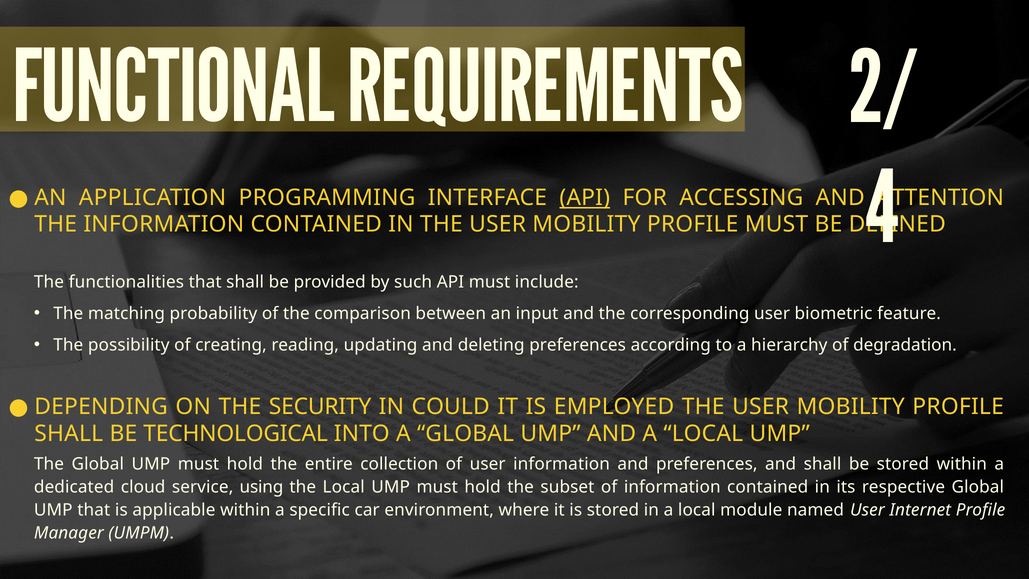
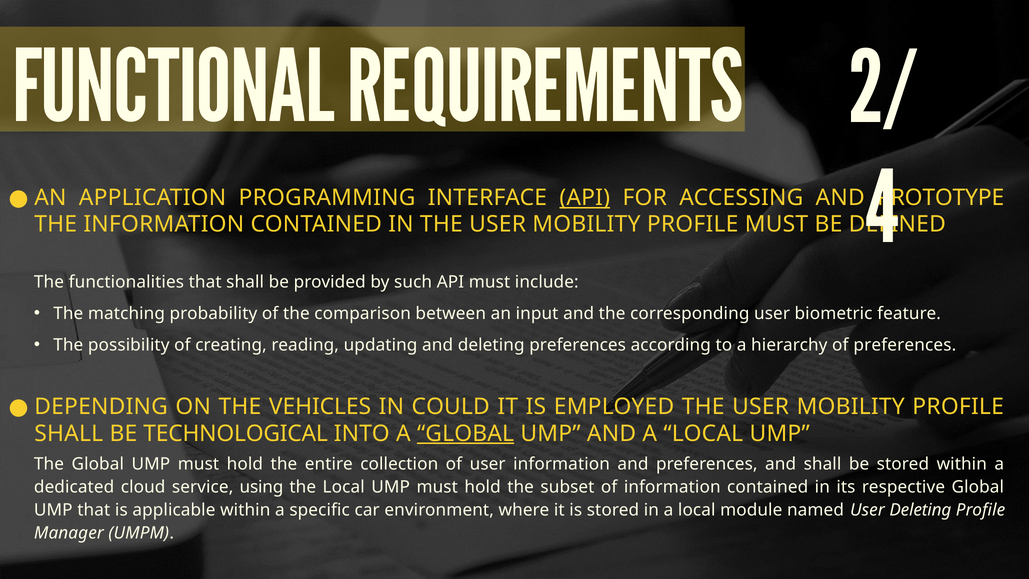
ATTENTION: ATTENTION -> PROTOTYPE (941, 198)
of degradation: degradation -> preferences (905, 345)
SECURITY: SECURITY -> VEHICLES (320, 407)
GLOBAL underline: none -> present (466, 433)
User Internet: Internet -> Deleting (920, 510)
